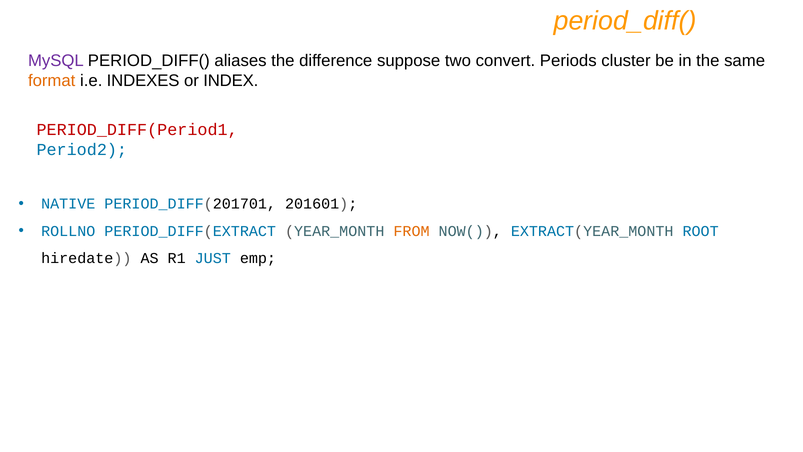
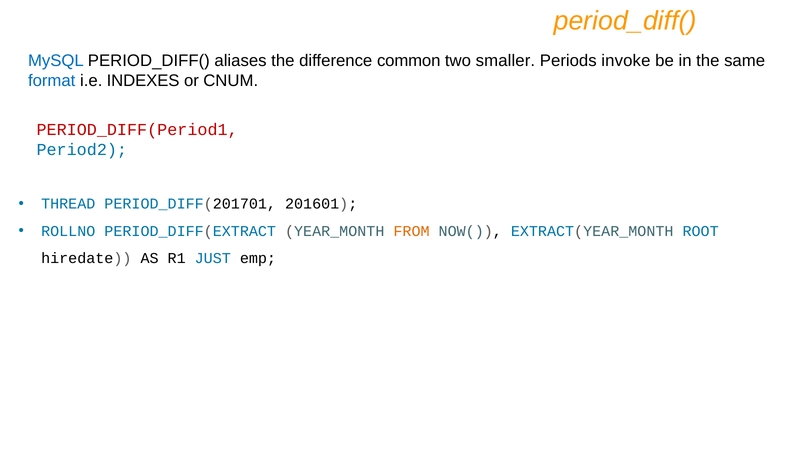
MySQL colour: purple -> blue (56, 60)
suppose: suppose -> common (409, 60)
convert: convert -> smaller (505, 60)
cluster: cluster -> invoke (626, 60)
format colour: orange -> blue (52, 81)
INDEX: INDEX -> CNUM (231, 81)
NATIVE: NATIVE -> THREAD (68, 204)
